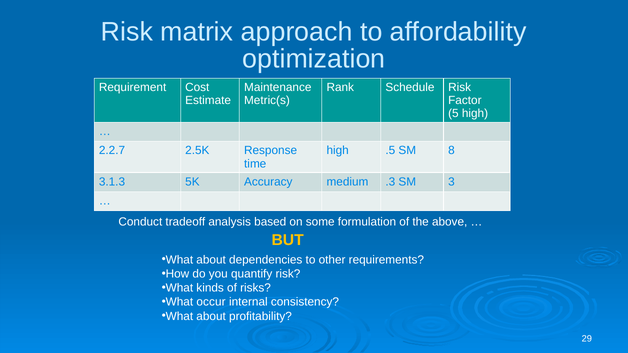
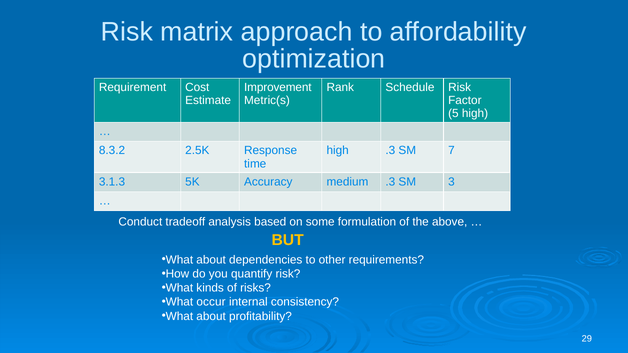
Maintenance: Maintenance -> Improvement (278, 87)
2.2.7: 2.2.7 -> 8.3.2 (112, 151)
high .5: .5 -> .3 (390, 151)
8: 8 -> 7 (451, 151)
